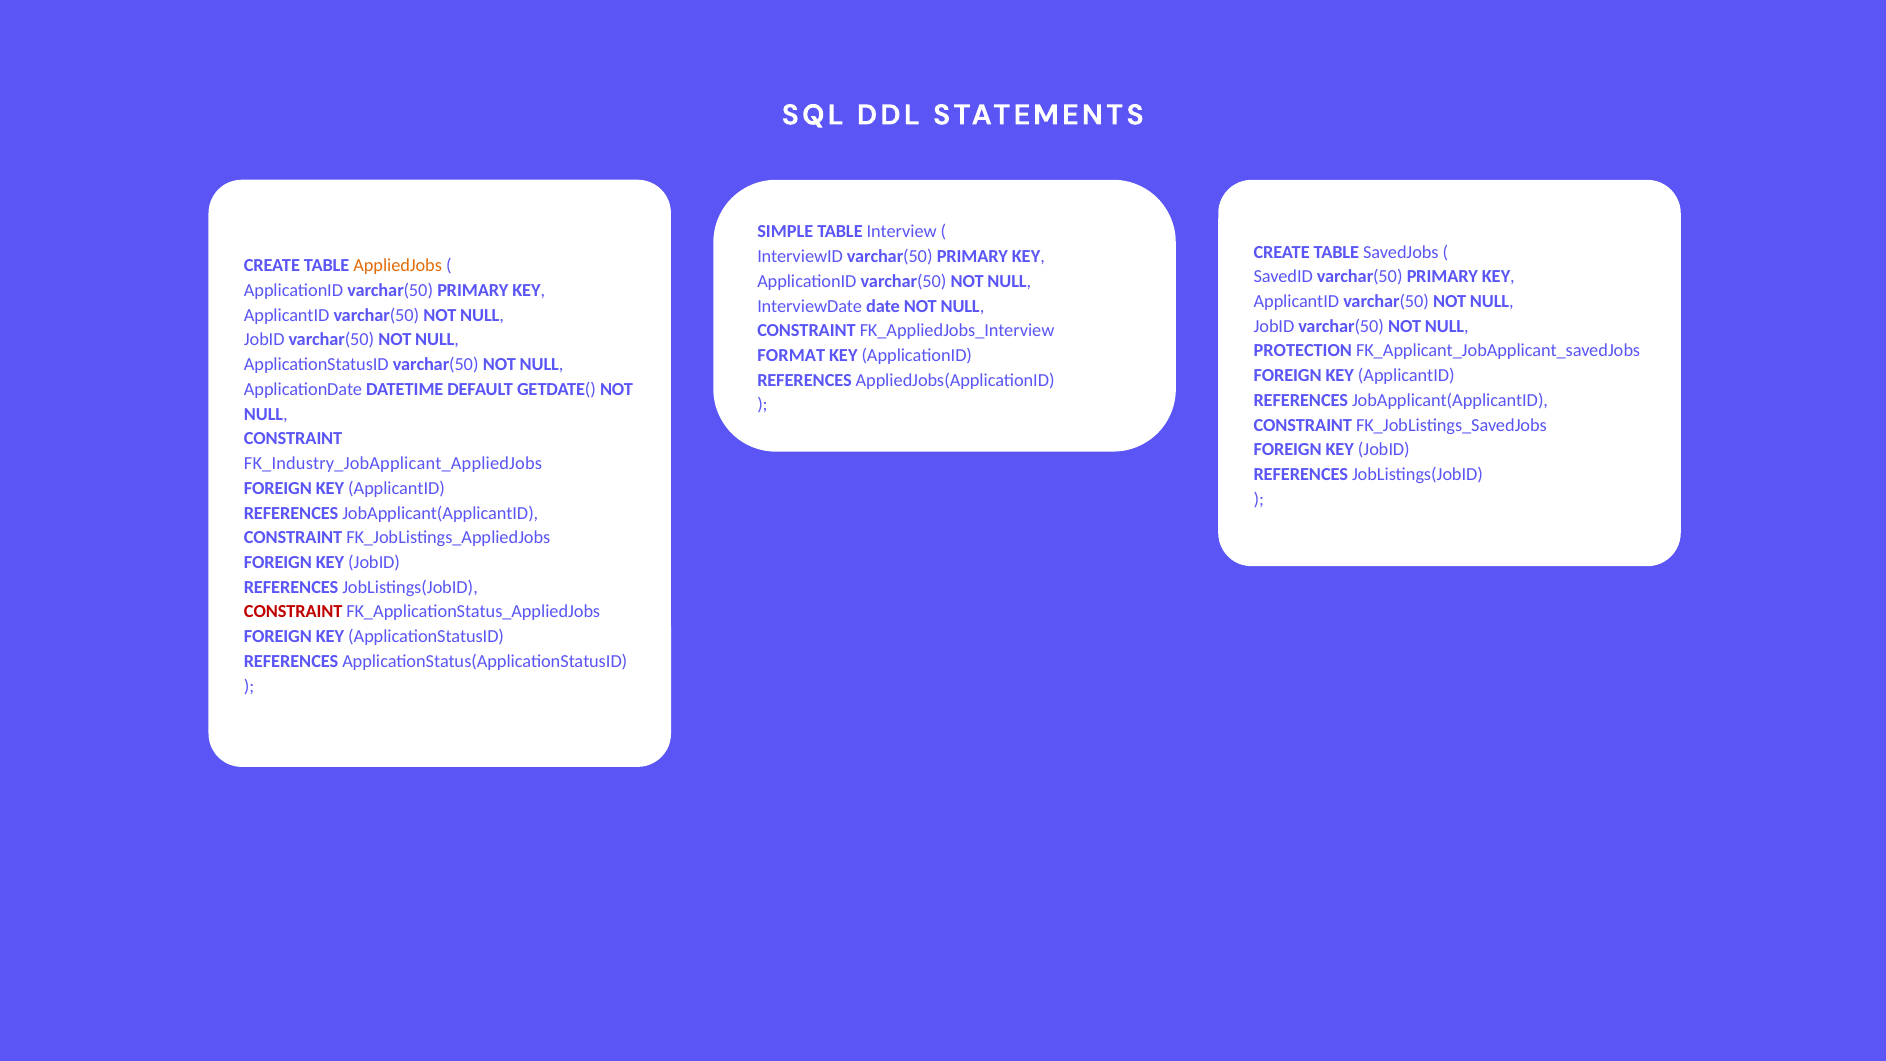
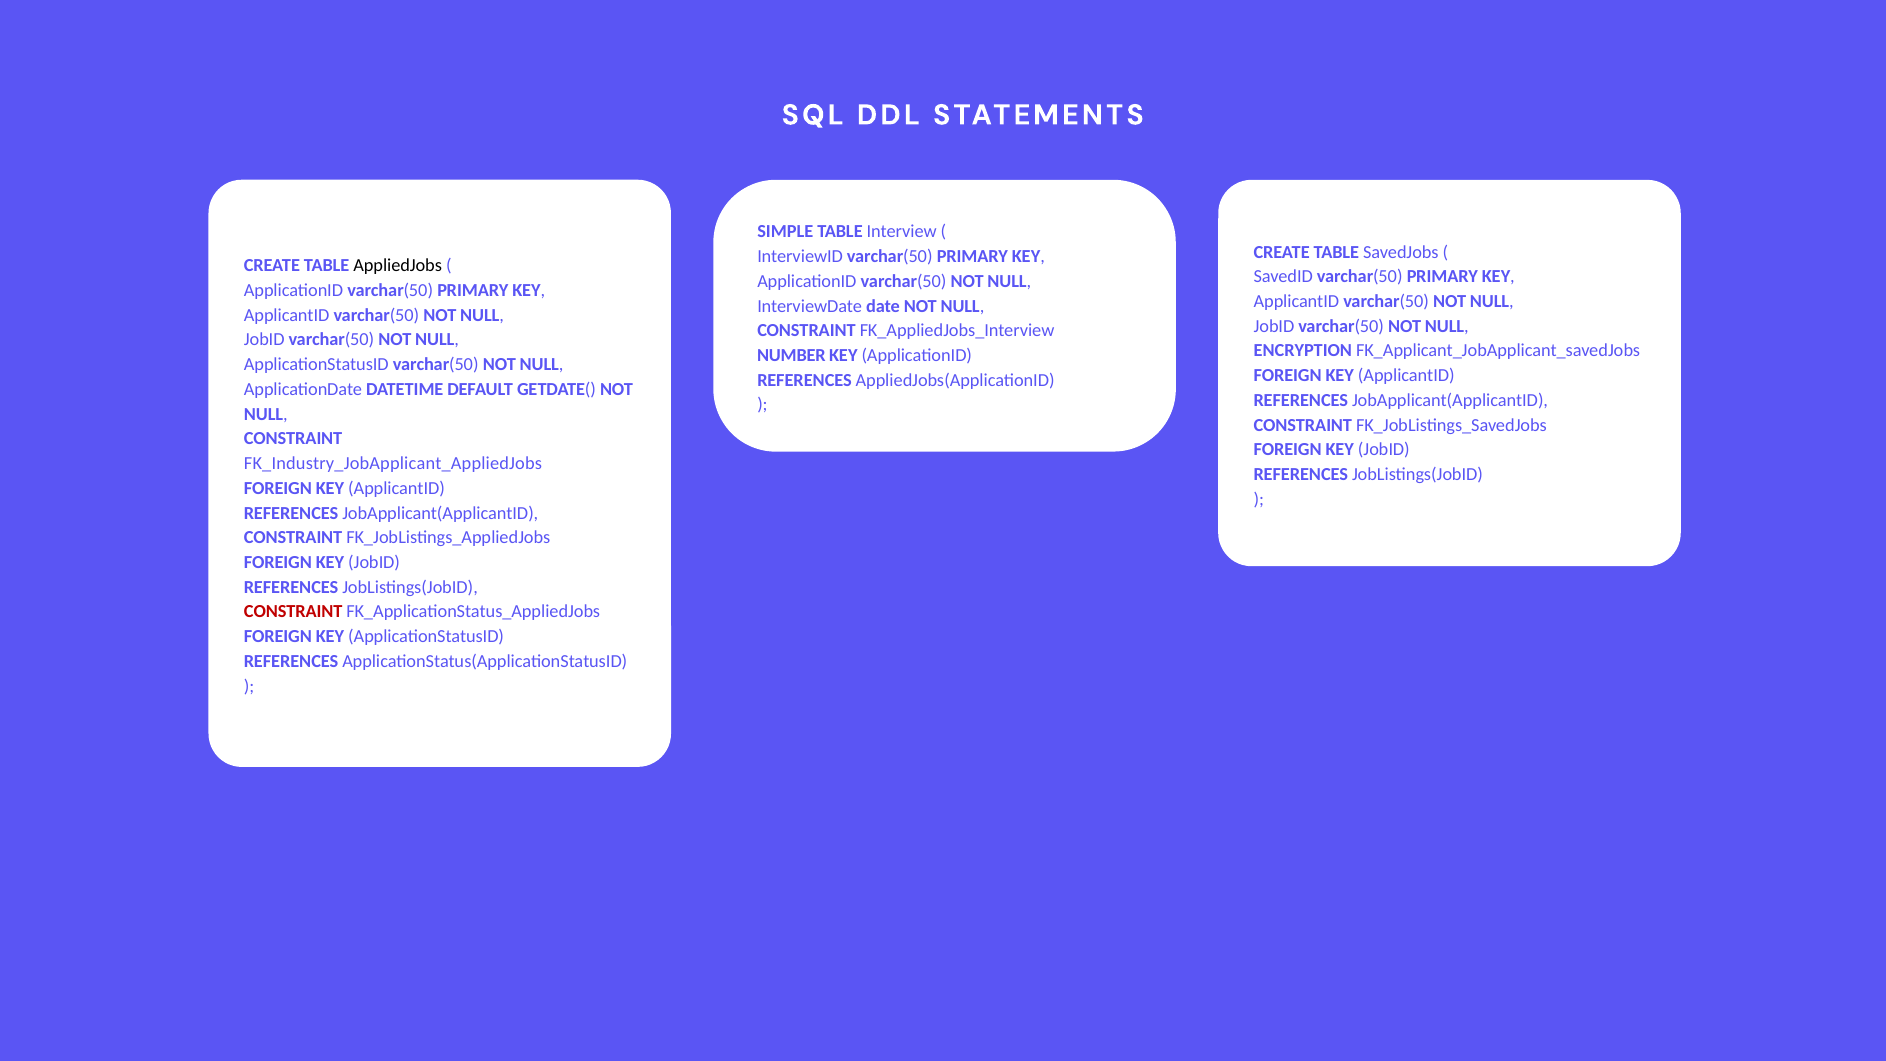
AppliedJobs colour: orange -> black (398, 266)
PROTECTION: PROTECTION -> ENCRYPTION (1303, 351)
FORMAT: FORMAT -> NUMBER (791, 355)
